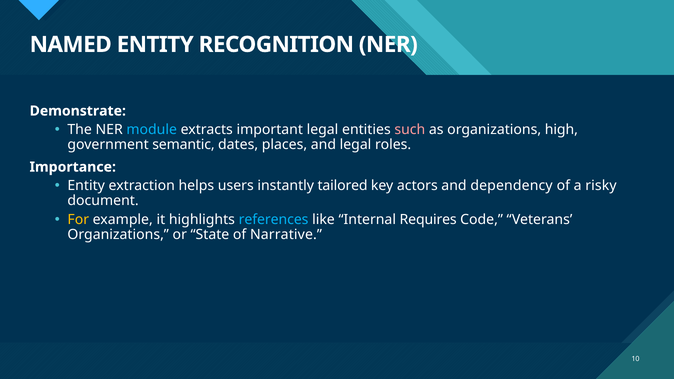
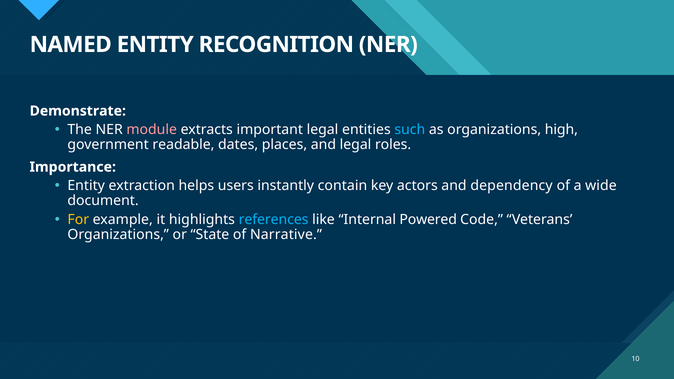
module colour: light blue -> pink (152, 130)
such colour: pink -> light blue (410, 130)
semantic: semantic -> readable (183, 145)
tailored: tailored -> contain (342, 186)
risky: risky -> wide (601, 186)
Requires: Requires -> Powered (428, 220)
